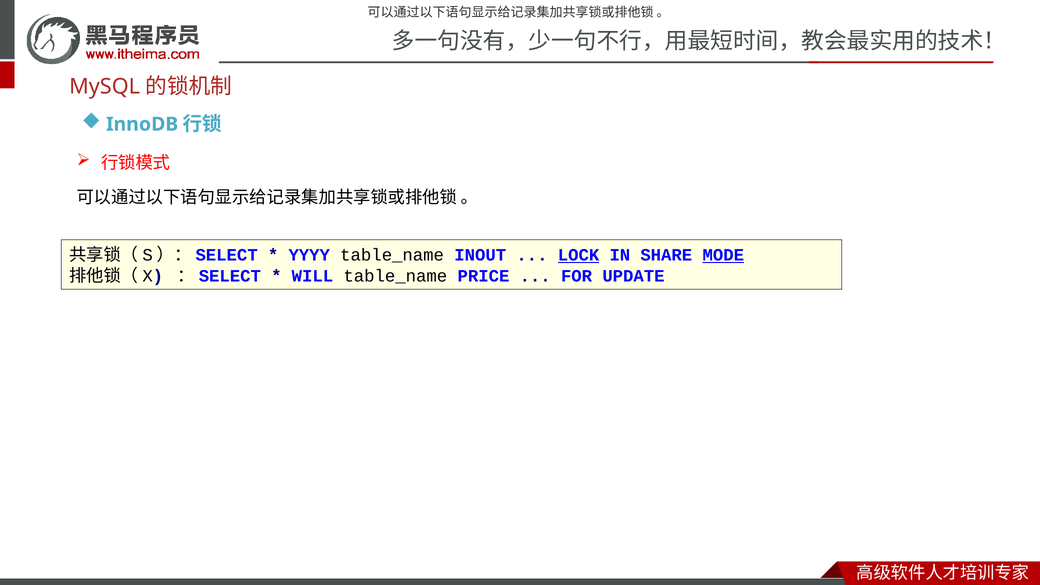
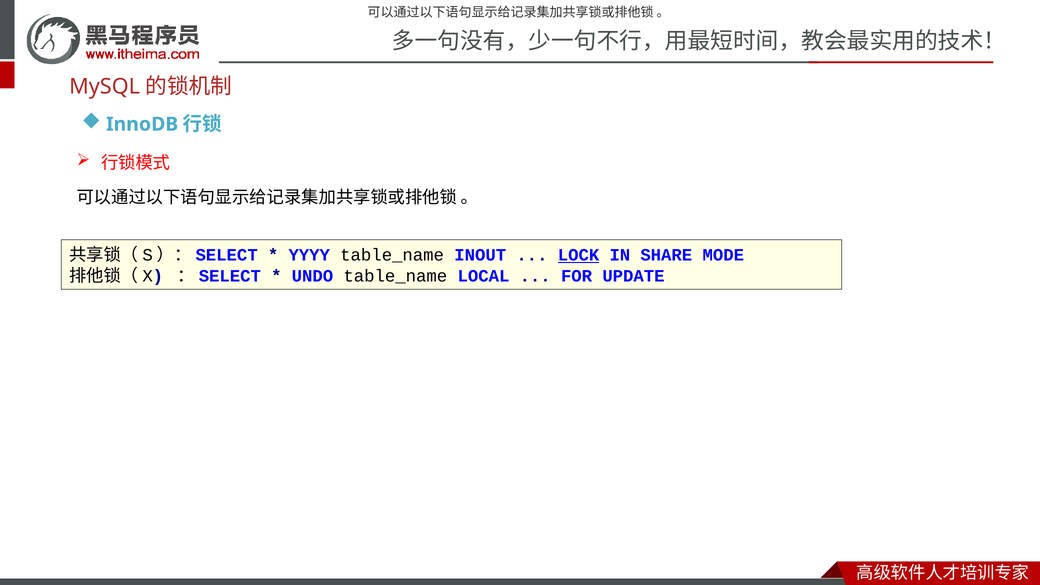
MODE underline: present -> none (723, 255)
WILL: WILL -> UNDO (312, 276)
PRICE: PRICE -> LOCAL (484, 276)
